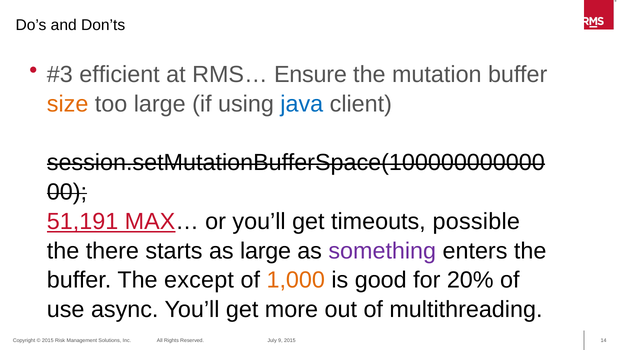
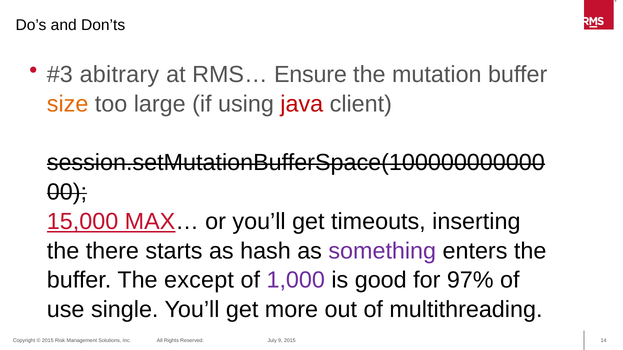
efficient: efficient -> abitrary (119, 75)
java colour: blue -> red (302, 104)
51,191: 51,191 -> 15,000 (83, 222)
possible: possible -> inserting (476, 222)
as large: large -> hash (265, 251)
1,000 colour: orange -> purple (296, 281)
20%: 20% -> 97% (470, 281)
async: async -> single (125, 310)
